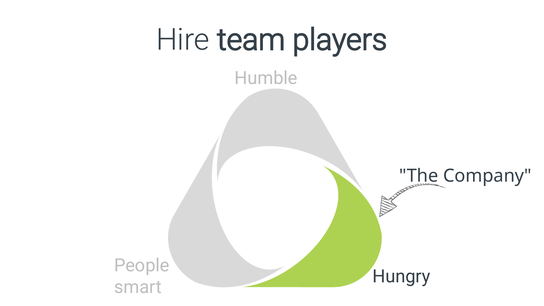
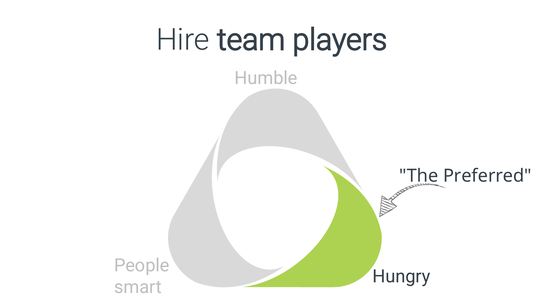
Company: Company -> Preferred (487, 176)
